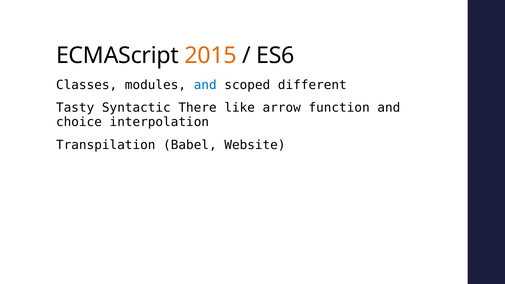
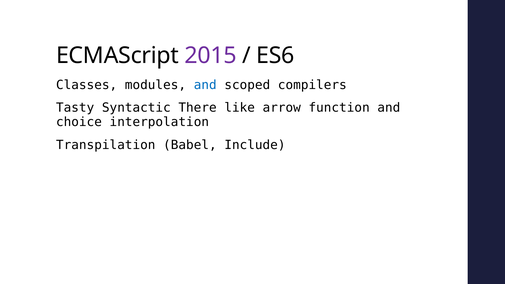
2015 colour: orange -> purple (211, 56)
different: different -> compilers (312, 85)
Website: Website -> Include (255, 145)
